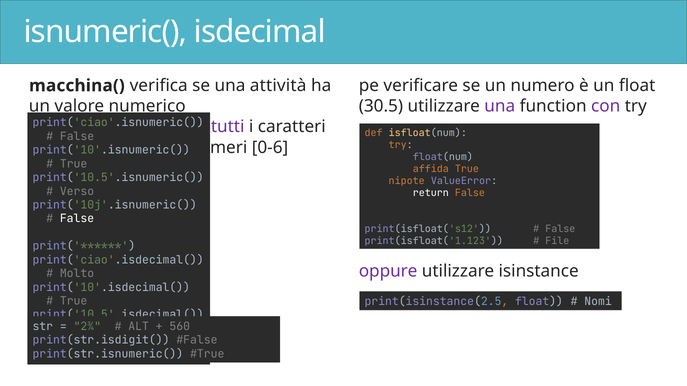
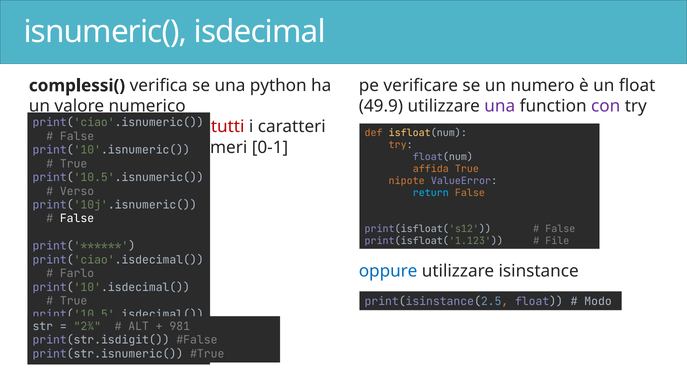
macchina(: macchina( -> complessi( (77, 86)
attività: attività -> python (278, 86)
30.5: 30.5 -> 49.9 (381, 106)
tutti colour: purple -> red (228, 127)
0-6: 0-6 -> 0-1 (270, 148)
return colour: white -> light blue (431, 193)
oppure colour: purple -> blue (388, 271)
Molto: Molto -> Farlo (77, 274)
Nomi: Nomi -> Modo (598, 302)
560: 560 -> 981 (180, 327)
